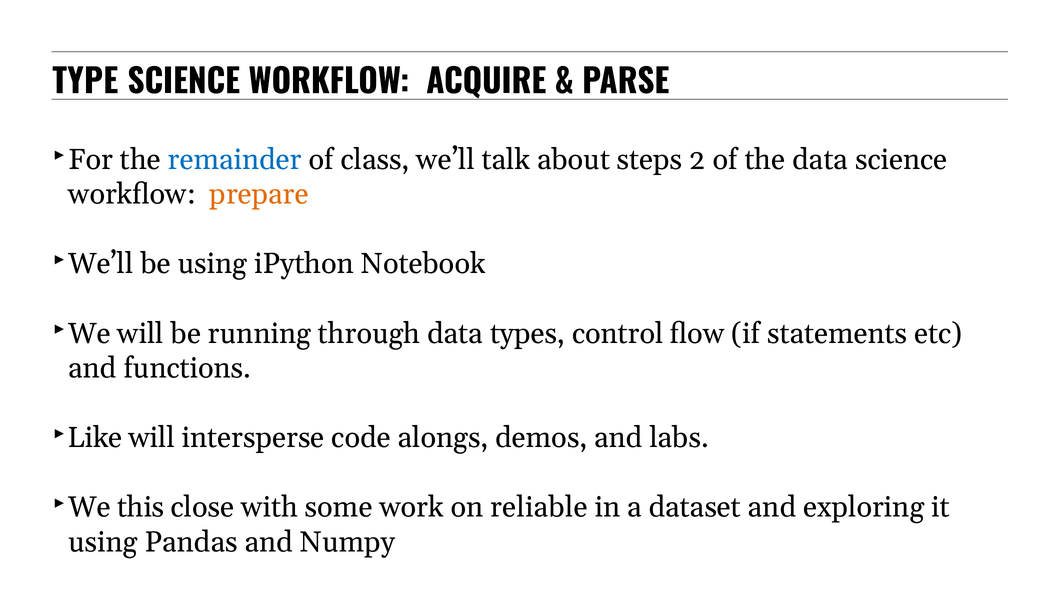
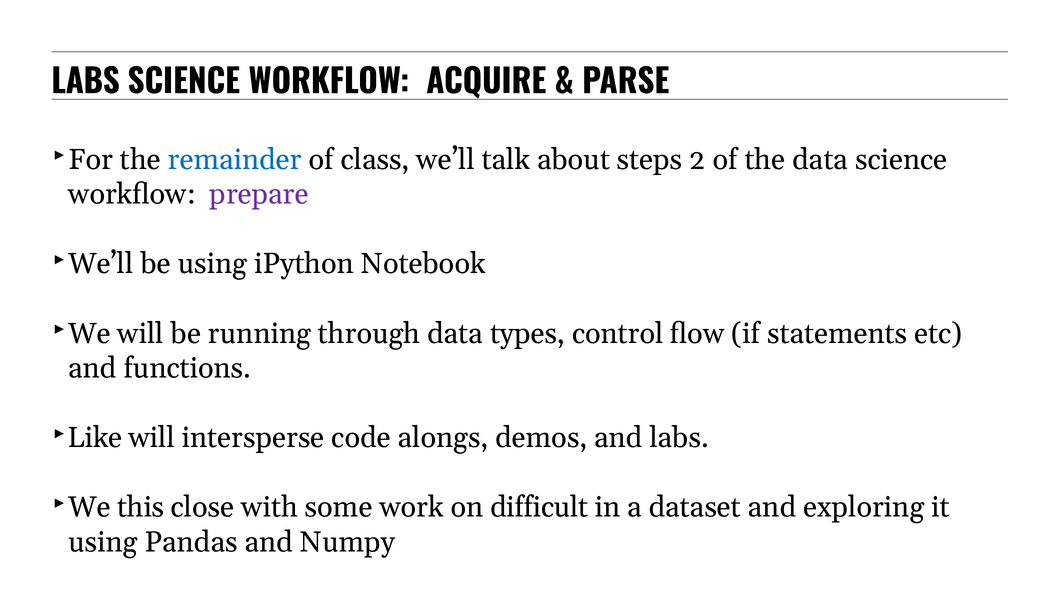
TYPE: TYPE -> LABS (86, 82)
prepare colour: orange -> purple (259, 194)
reliable: reliable -> difficult (539, 508)
